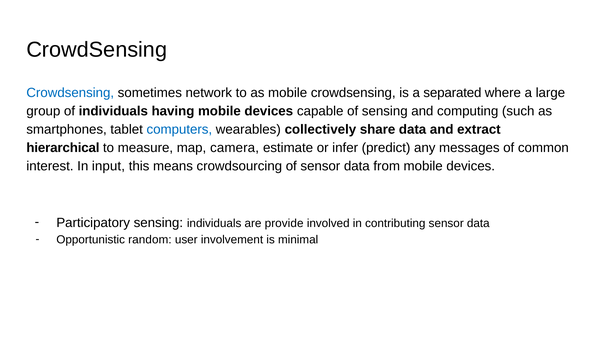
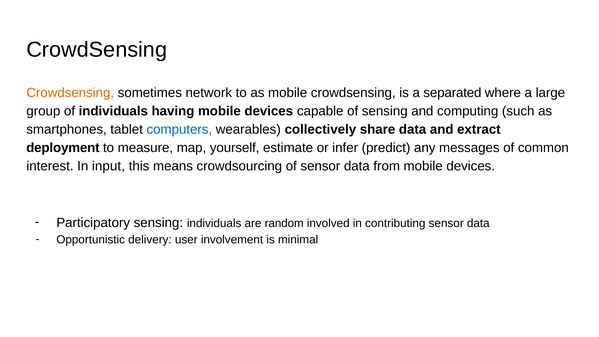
Crowdsensing colour: blue -> orange (70, 93)
hierarchical: hierarchical -> deployment (63, 148)
camera: camera -> yourself (235, 148)
provide: provide -> random (284, 223)
random: random -> delivery (150, 240)
